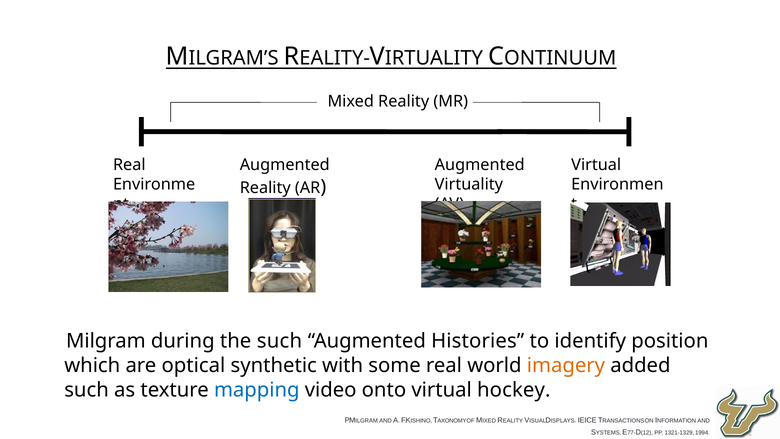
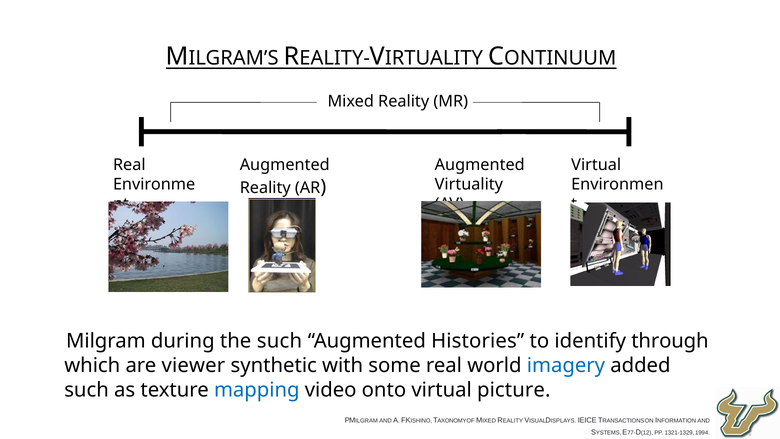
position: position -> through (670, 341)
optical: optical -> viewer (193, 365)
imagery colour: orange -> blue (566, 365)
hockey: hockey -> picture (514, 390)
